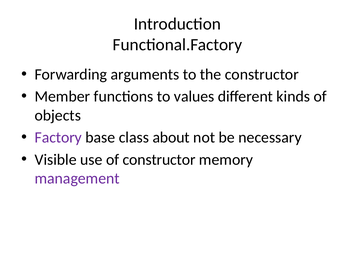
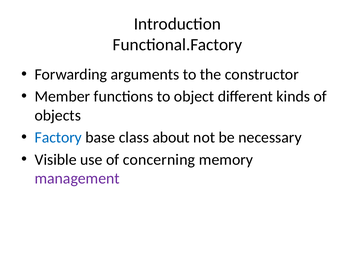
values: values -> object (194, 97)
Factory colour: purple -> blue (58, 138)
of constructor: constructor -> concerning (159, 160)
